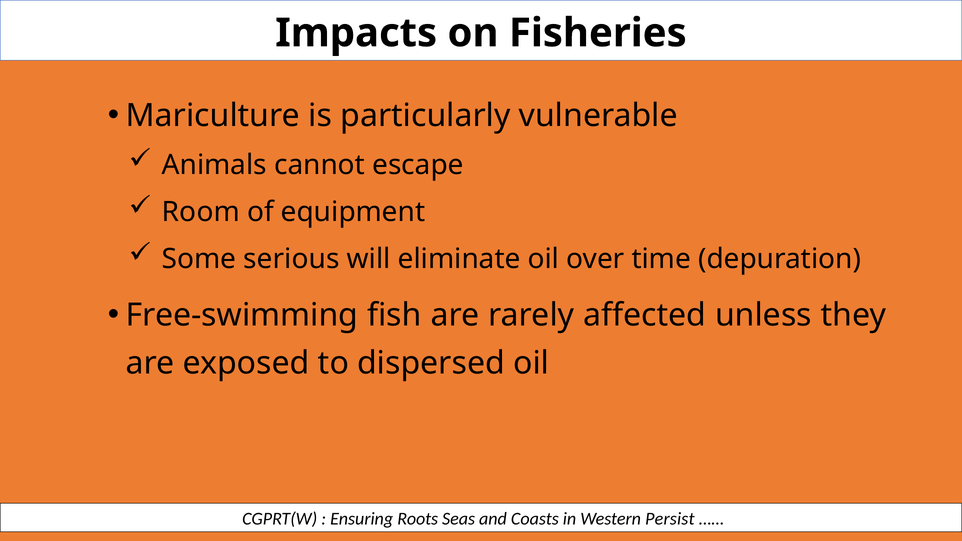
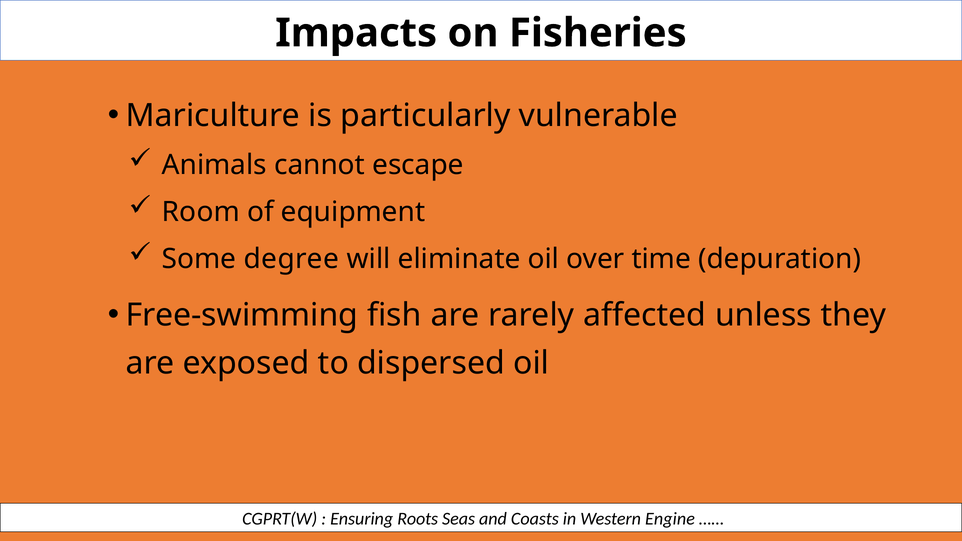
serious: serious -> degree (291, 259)
Persist: Persist -> Engine (670, 519)
